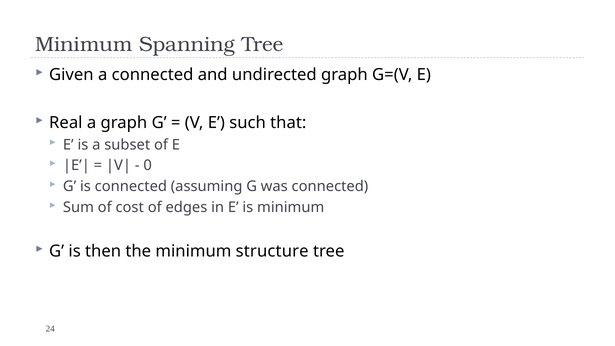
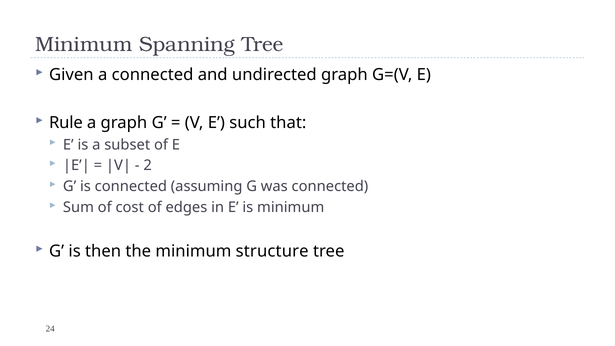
Real: Real -> Rule (66, 123)
0: 0 -> 2 (148, 166)
